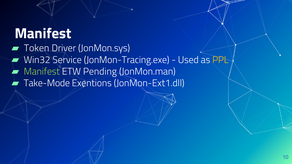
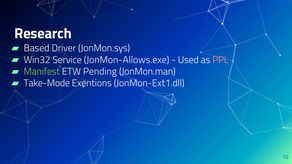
Manifest: Manifest -> Research (43, 34)
Token: Token -> Based (37, 48)
JonMon-Tracing.exe: JonMon-Tracing.exe -> JonMon-Allows.exe (127, 60)
PPL colour: yellow -> pink (220, 60)
